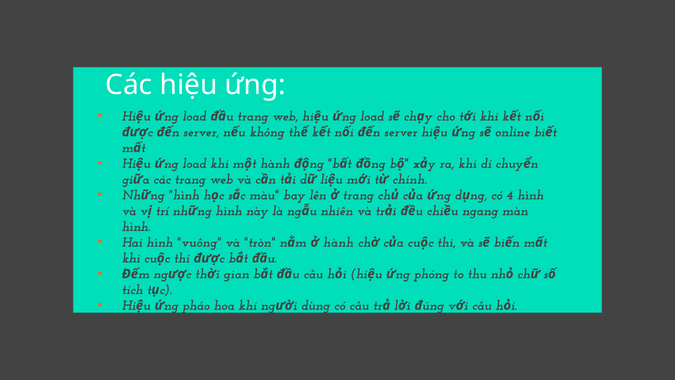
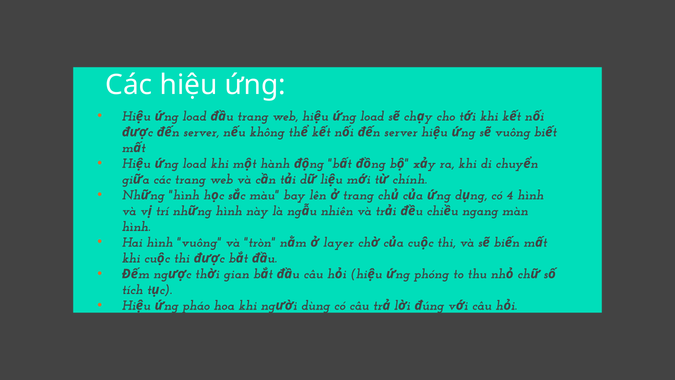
online: online -> vuông (512, 132)
hành: hành -> layer (338, 242)
